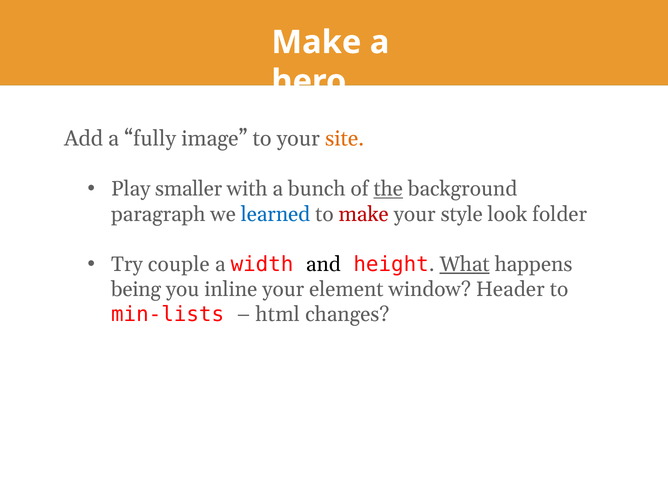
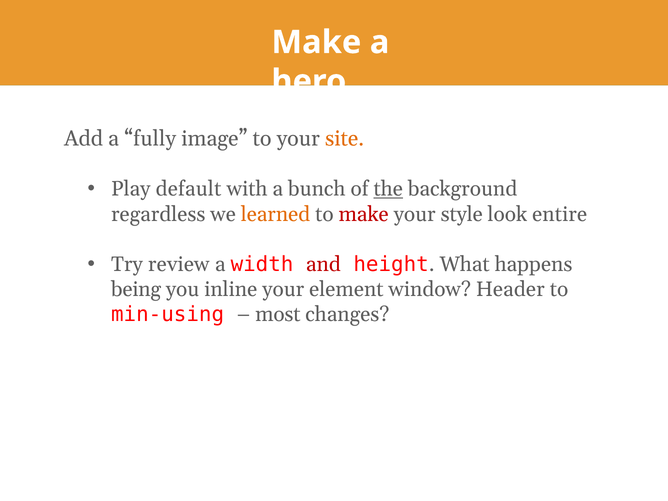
smaller: smaller -> default (188, 189)
paragraph: paragraph -> regardless (158, 214)
learned colour: blue -> orange (276, 214)
folder: folder -> entire (560, 214)
couple: couple -> review (179, 264)
and colour: black -> red (323, 264)
What underline: present -> none (465, 264)
min-lists: min-lists -> min-using (168, 314)
html: html -> most (278, 314)
